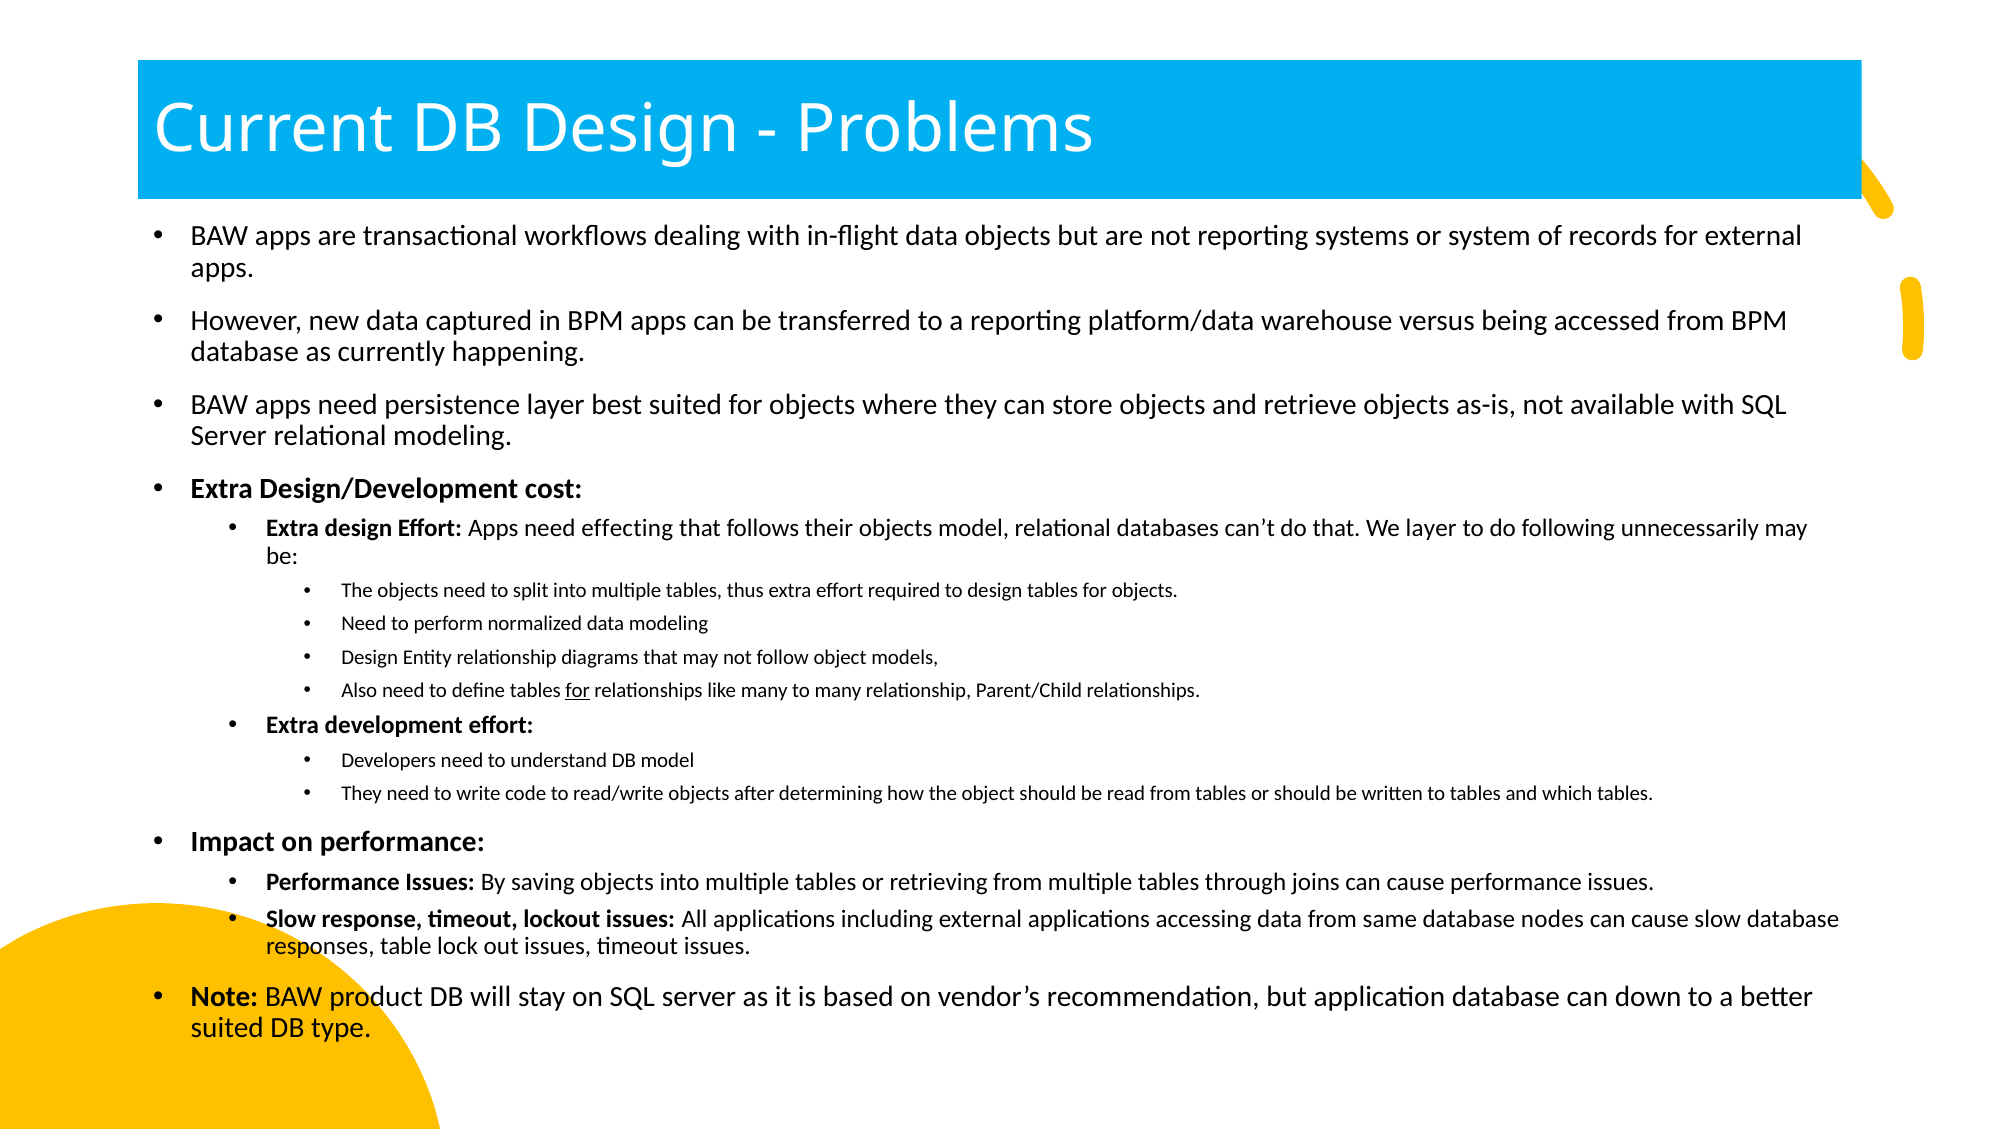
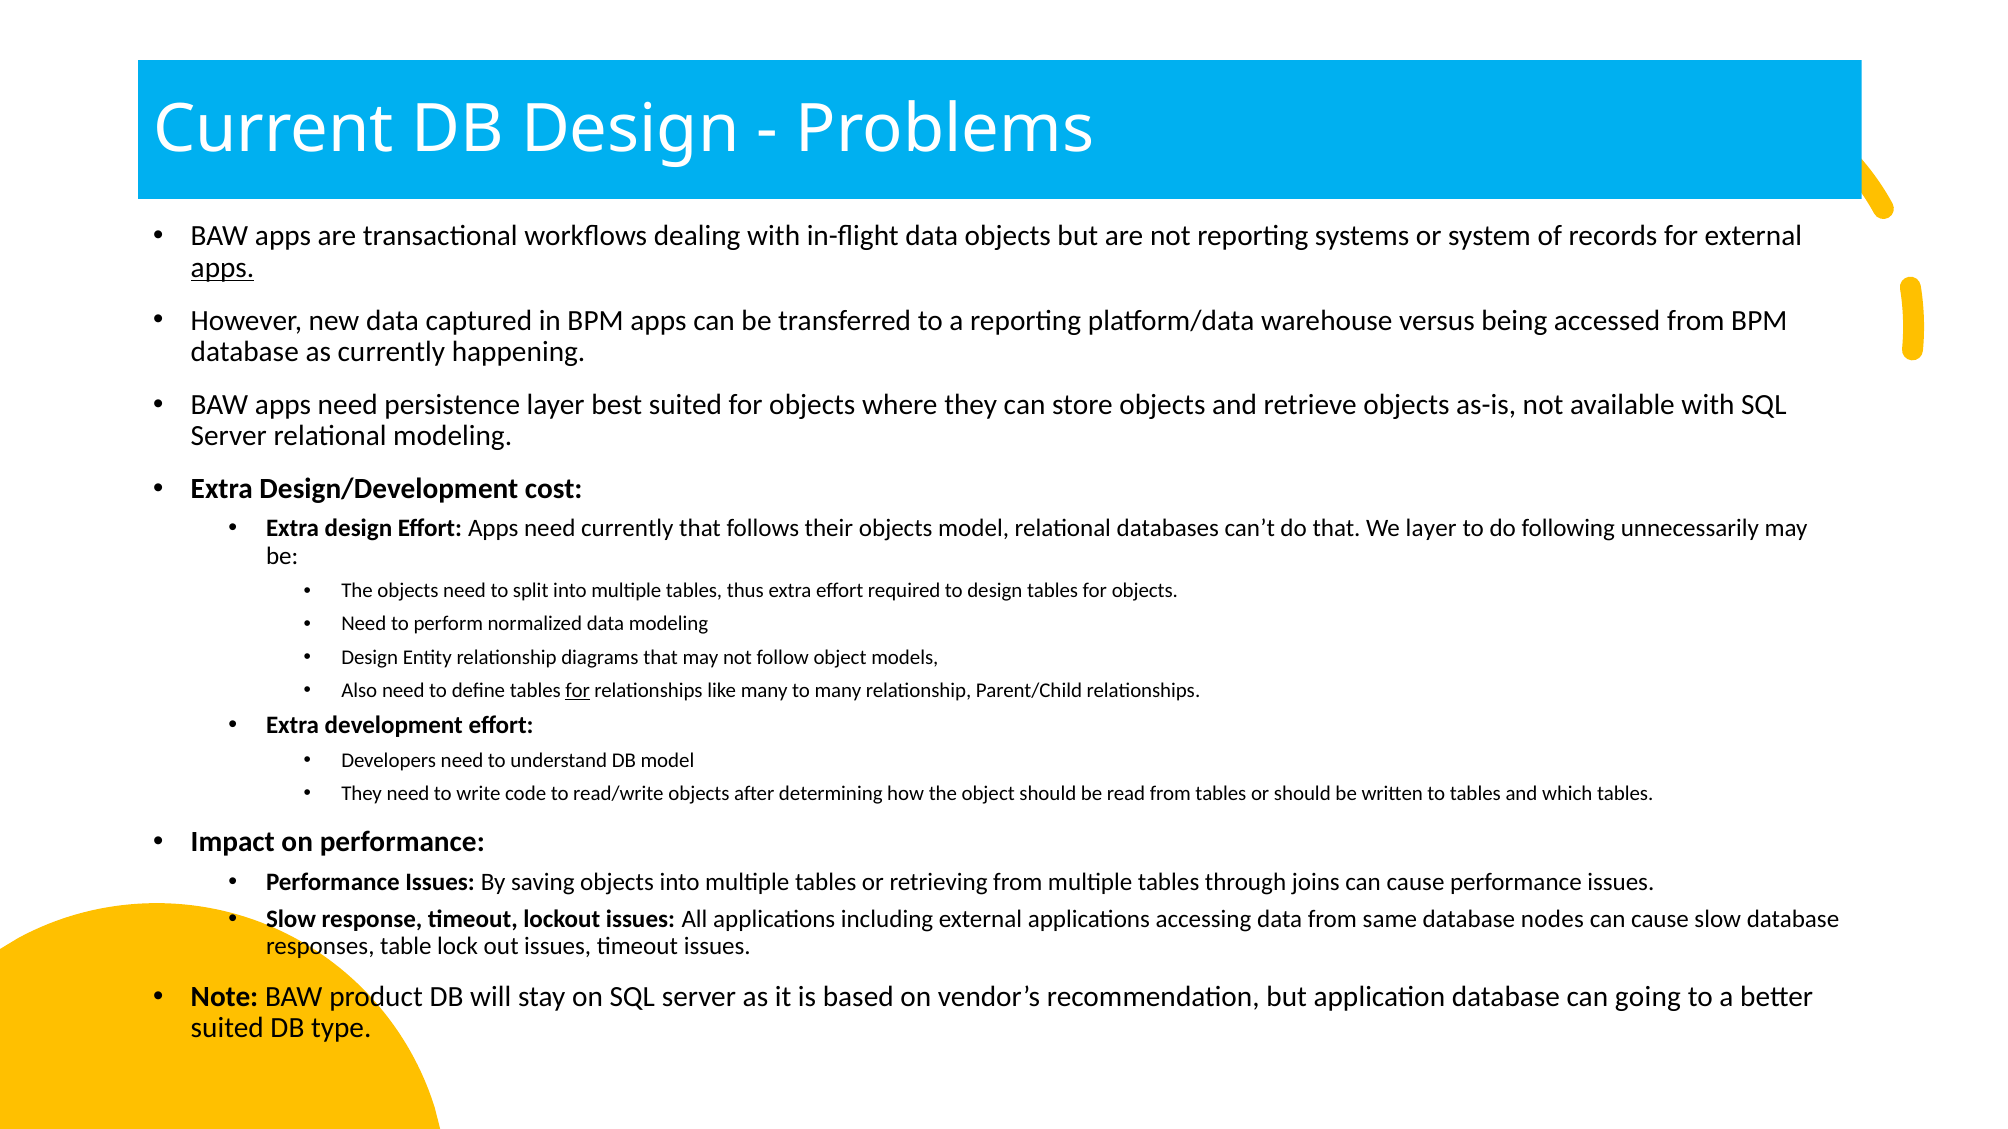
apps underline: none -> present (223, 268)
need effecting: effecting -> currently (627, 529)
down: down -> going (1648, 997)
